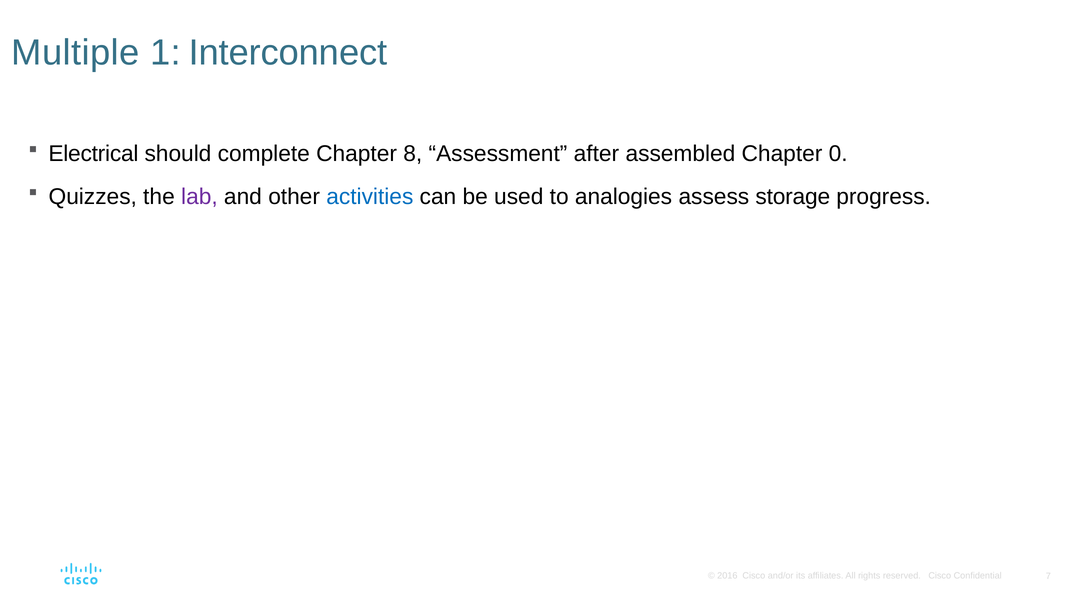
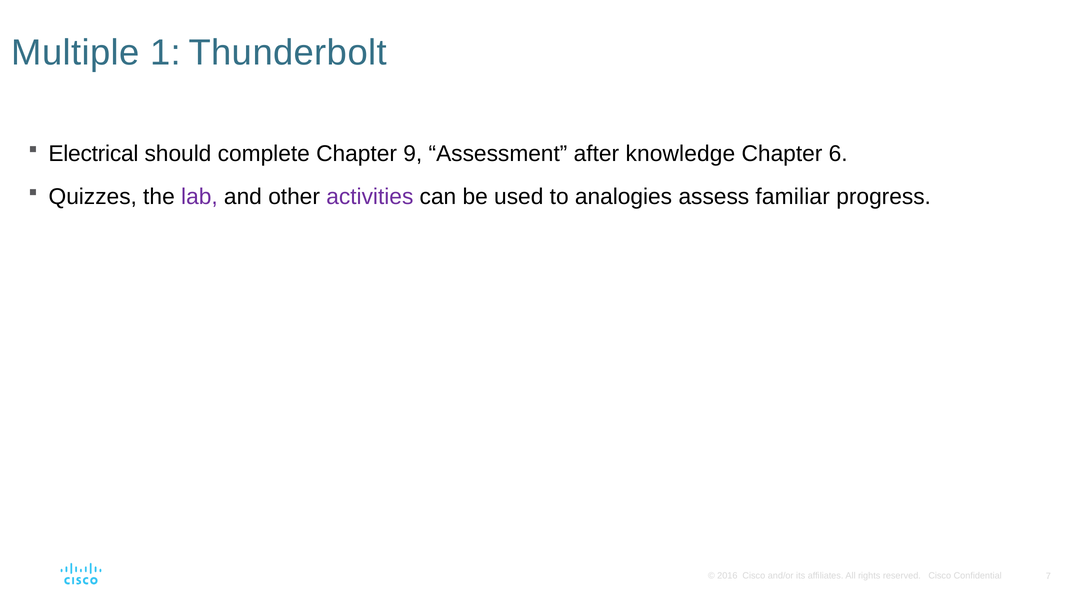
Interconnect: Interconnect -> Thunderbolt (288, 53)
8: 8 -> 9 (413, 154)
assembled: assembled -> knowledge (680, 154)
0: 0 -> 6 (838, 154)
activities colour: blue -> purple (370, 197)
storage: storage -> familiar (793, 197)
